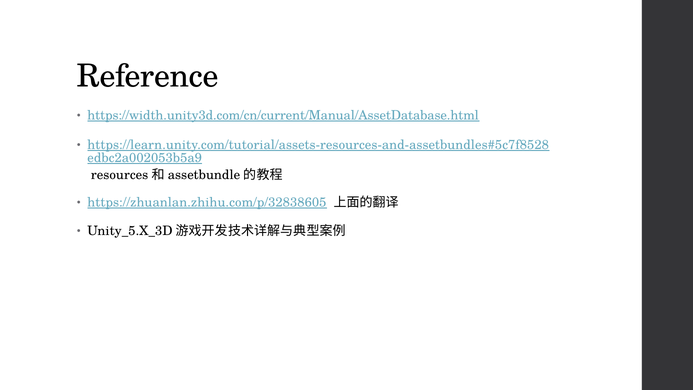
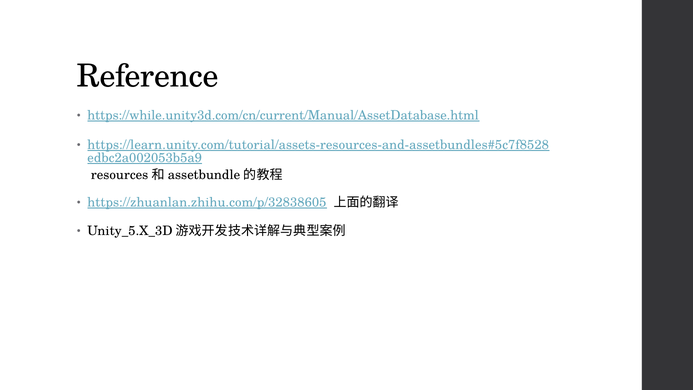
https://width.unity3d.com/cn/current/Manual/AssetDatabase.html: https://width.unity3d.com/cn/current/Manual/AssetDatabase.html -> https://while.unity3d.com/cn/current/Manual/AssetDatabase.html (283, 115)
